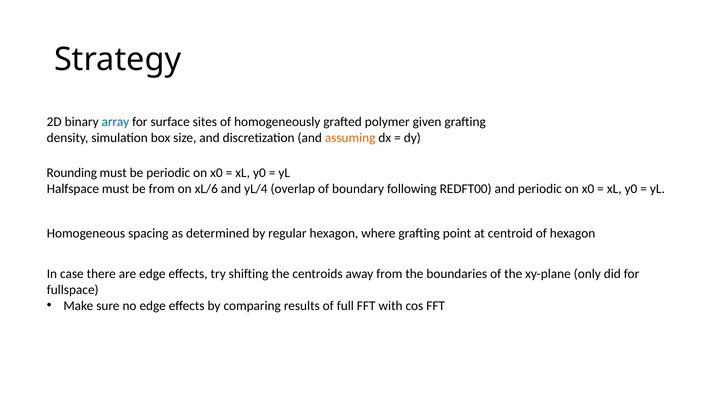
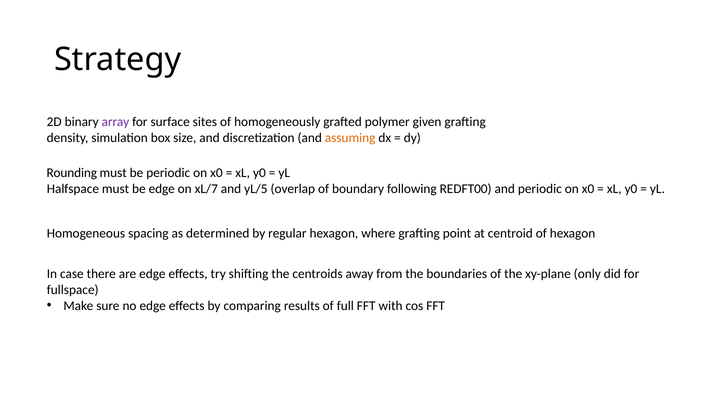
array colour: blue -> purple (115, 122)
be from: from -> edge (162, 189)
xL/6: xL/6 -> xL/7 (206, 189)
yL/4: yL/4 -> yL/5 (256, 189)
